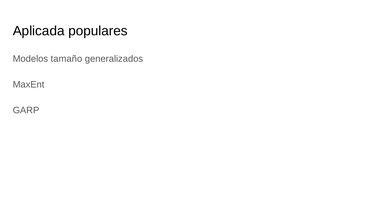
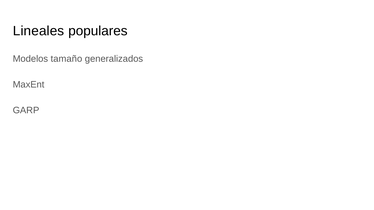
Aplicada: Aplicada -> Lineales (39, 31)
